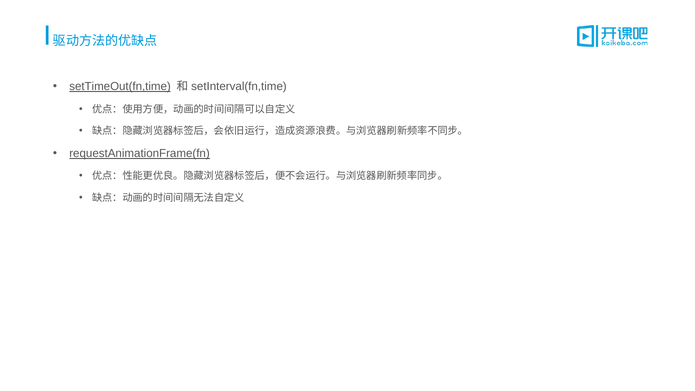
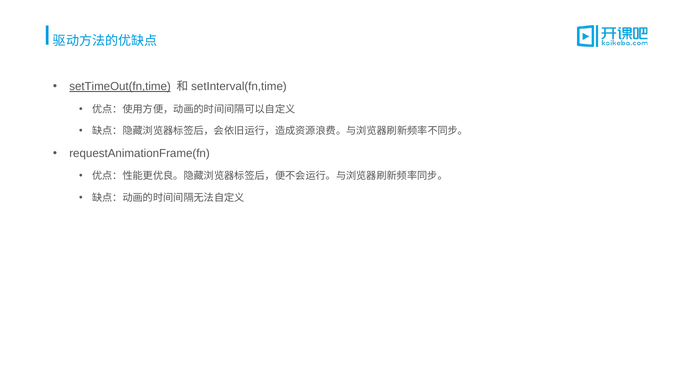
requestAnimationFrame(fn underline: present -> none (140, 153)
